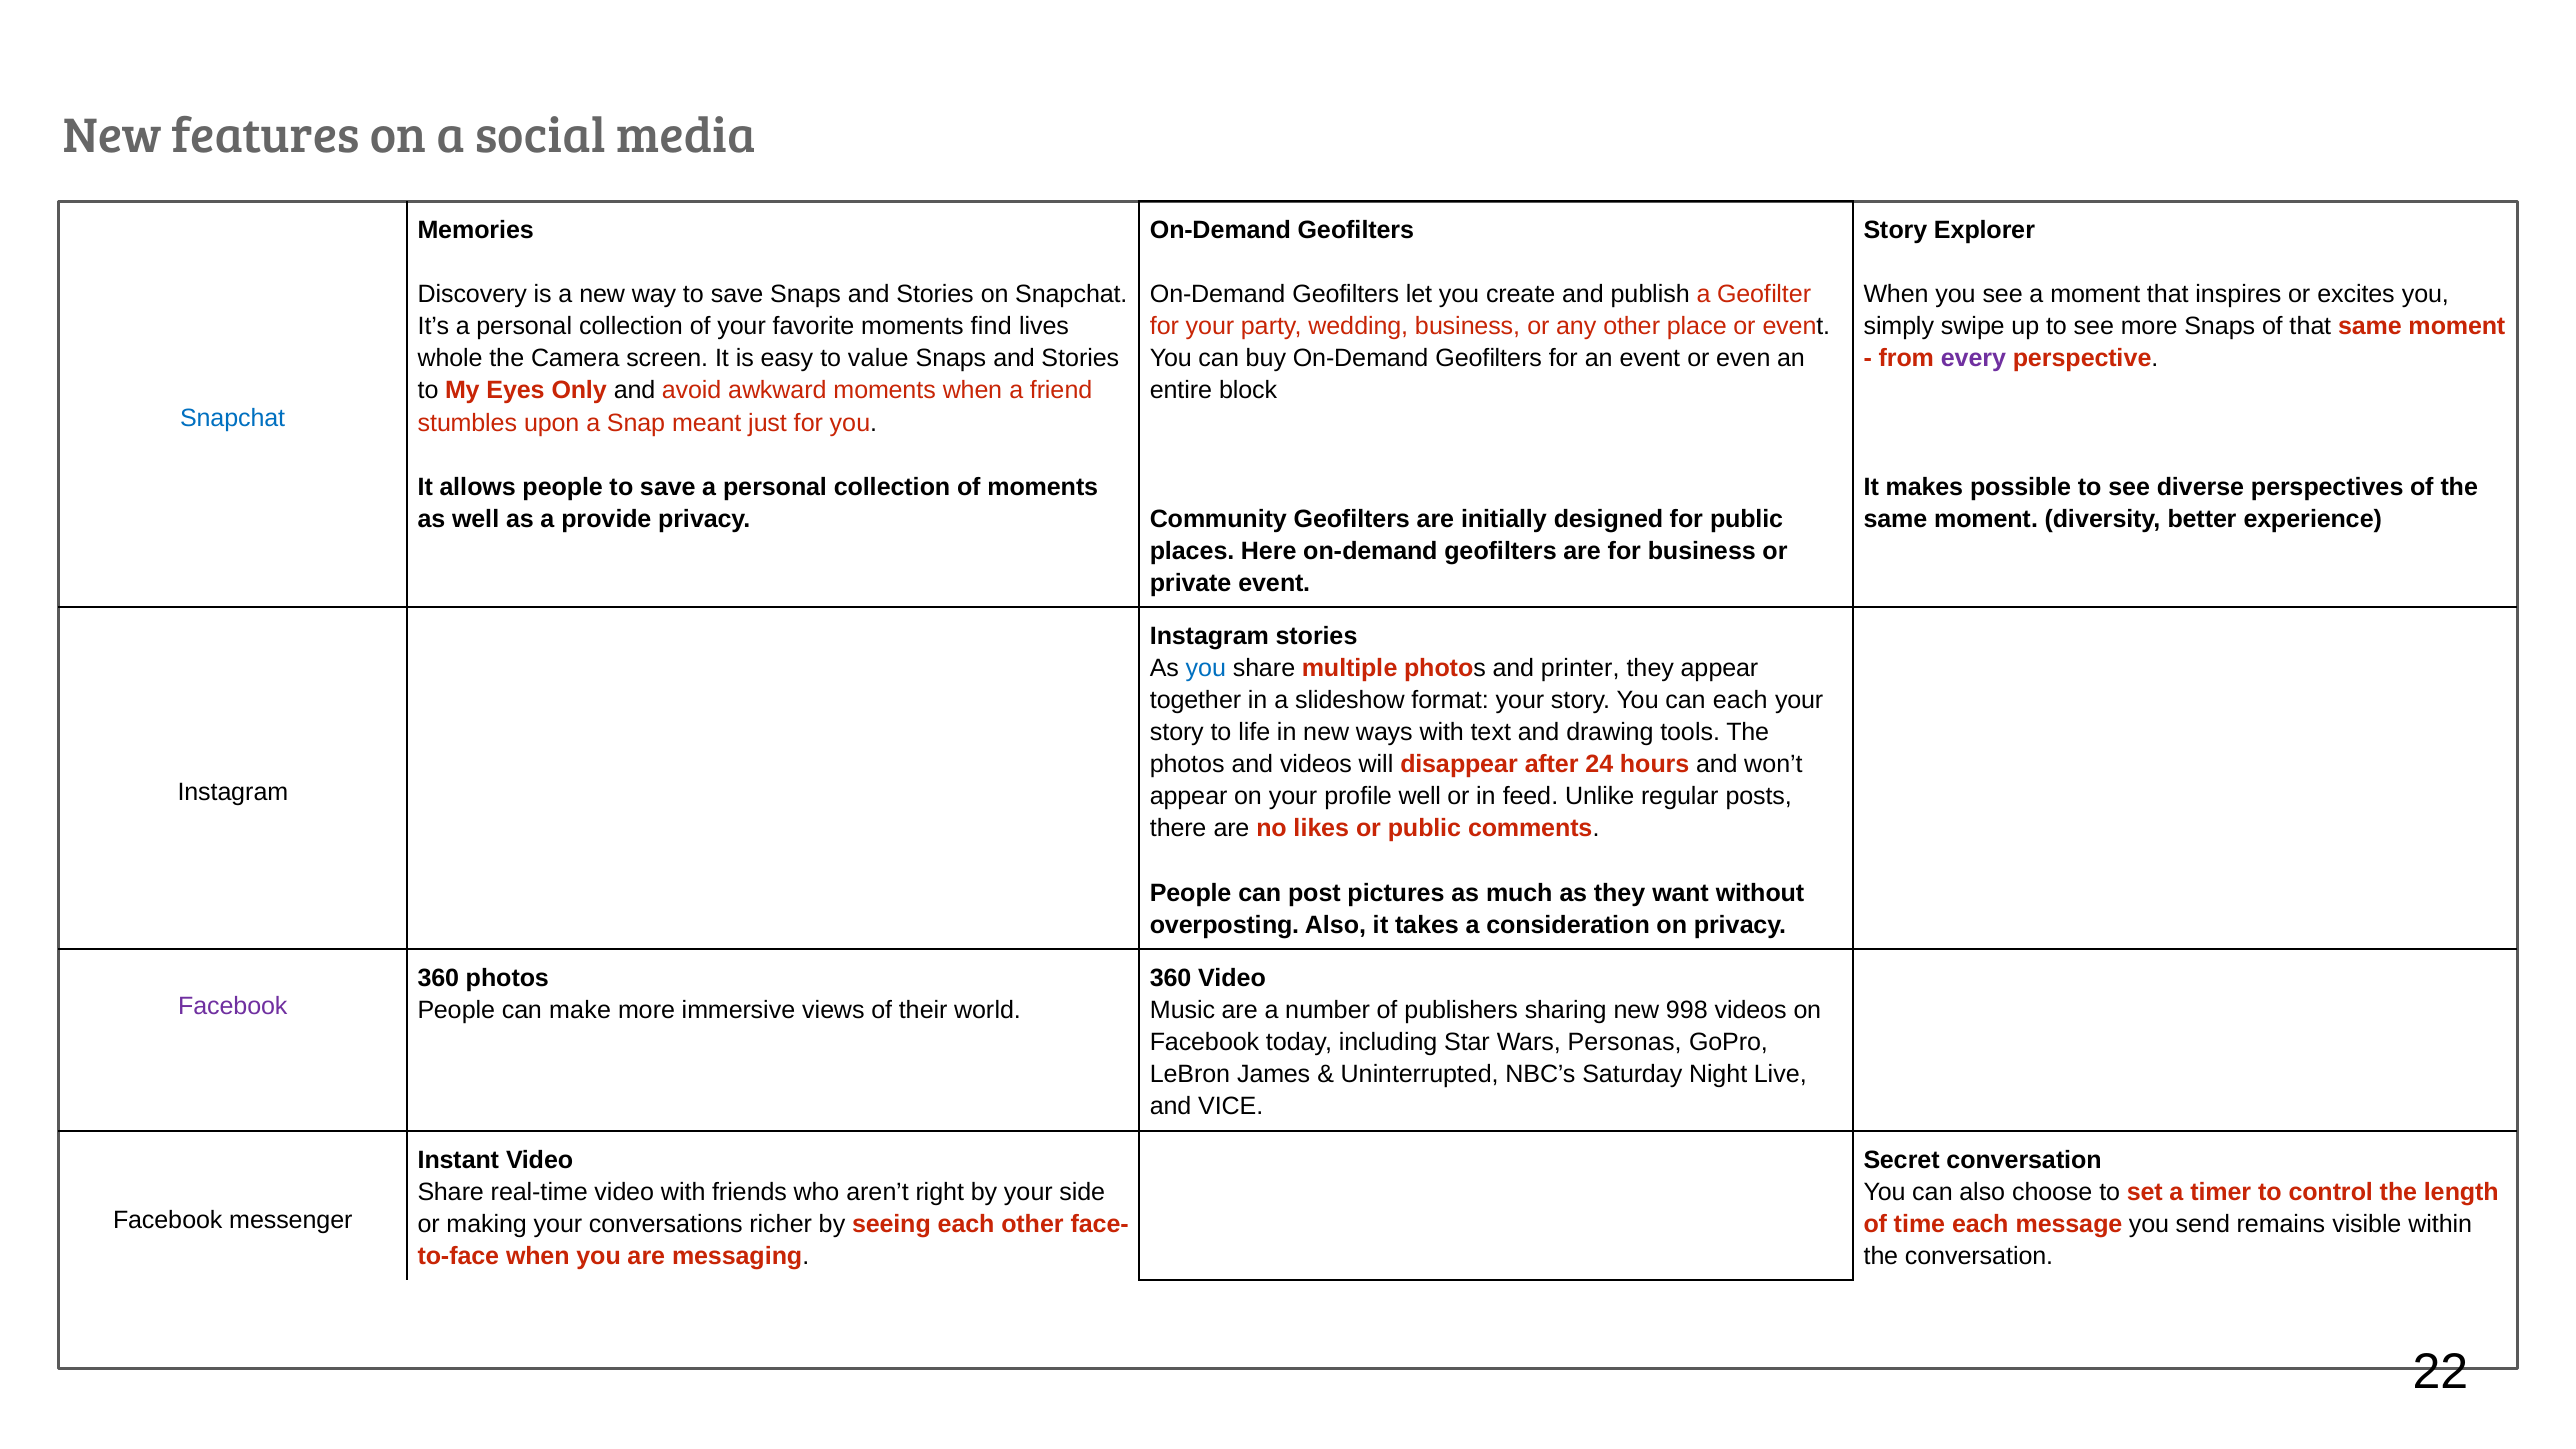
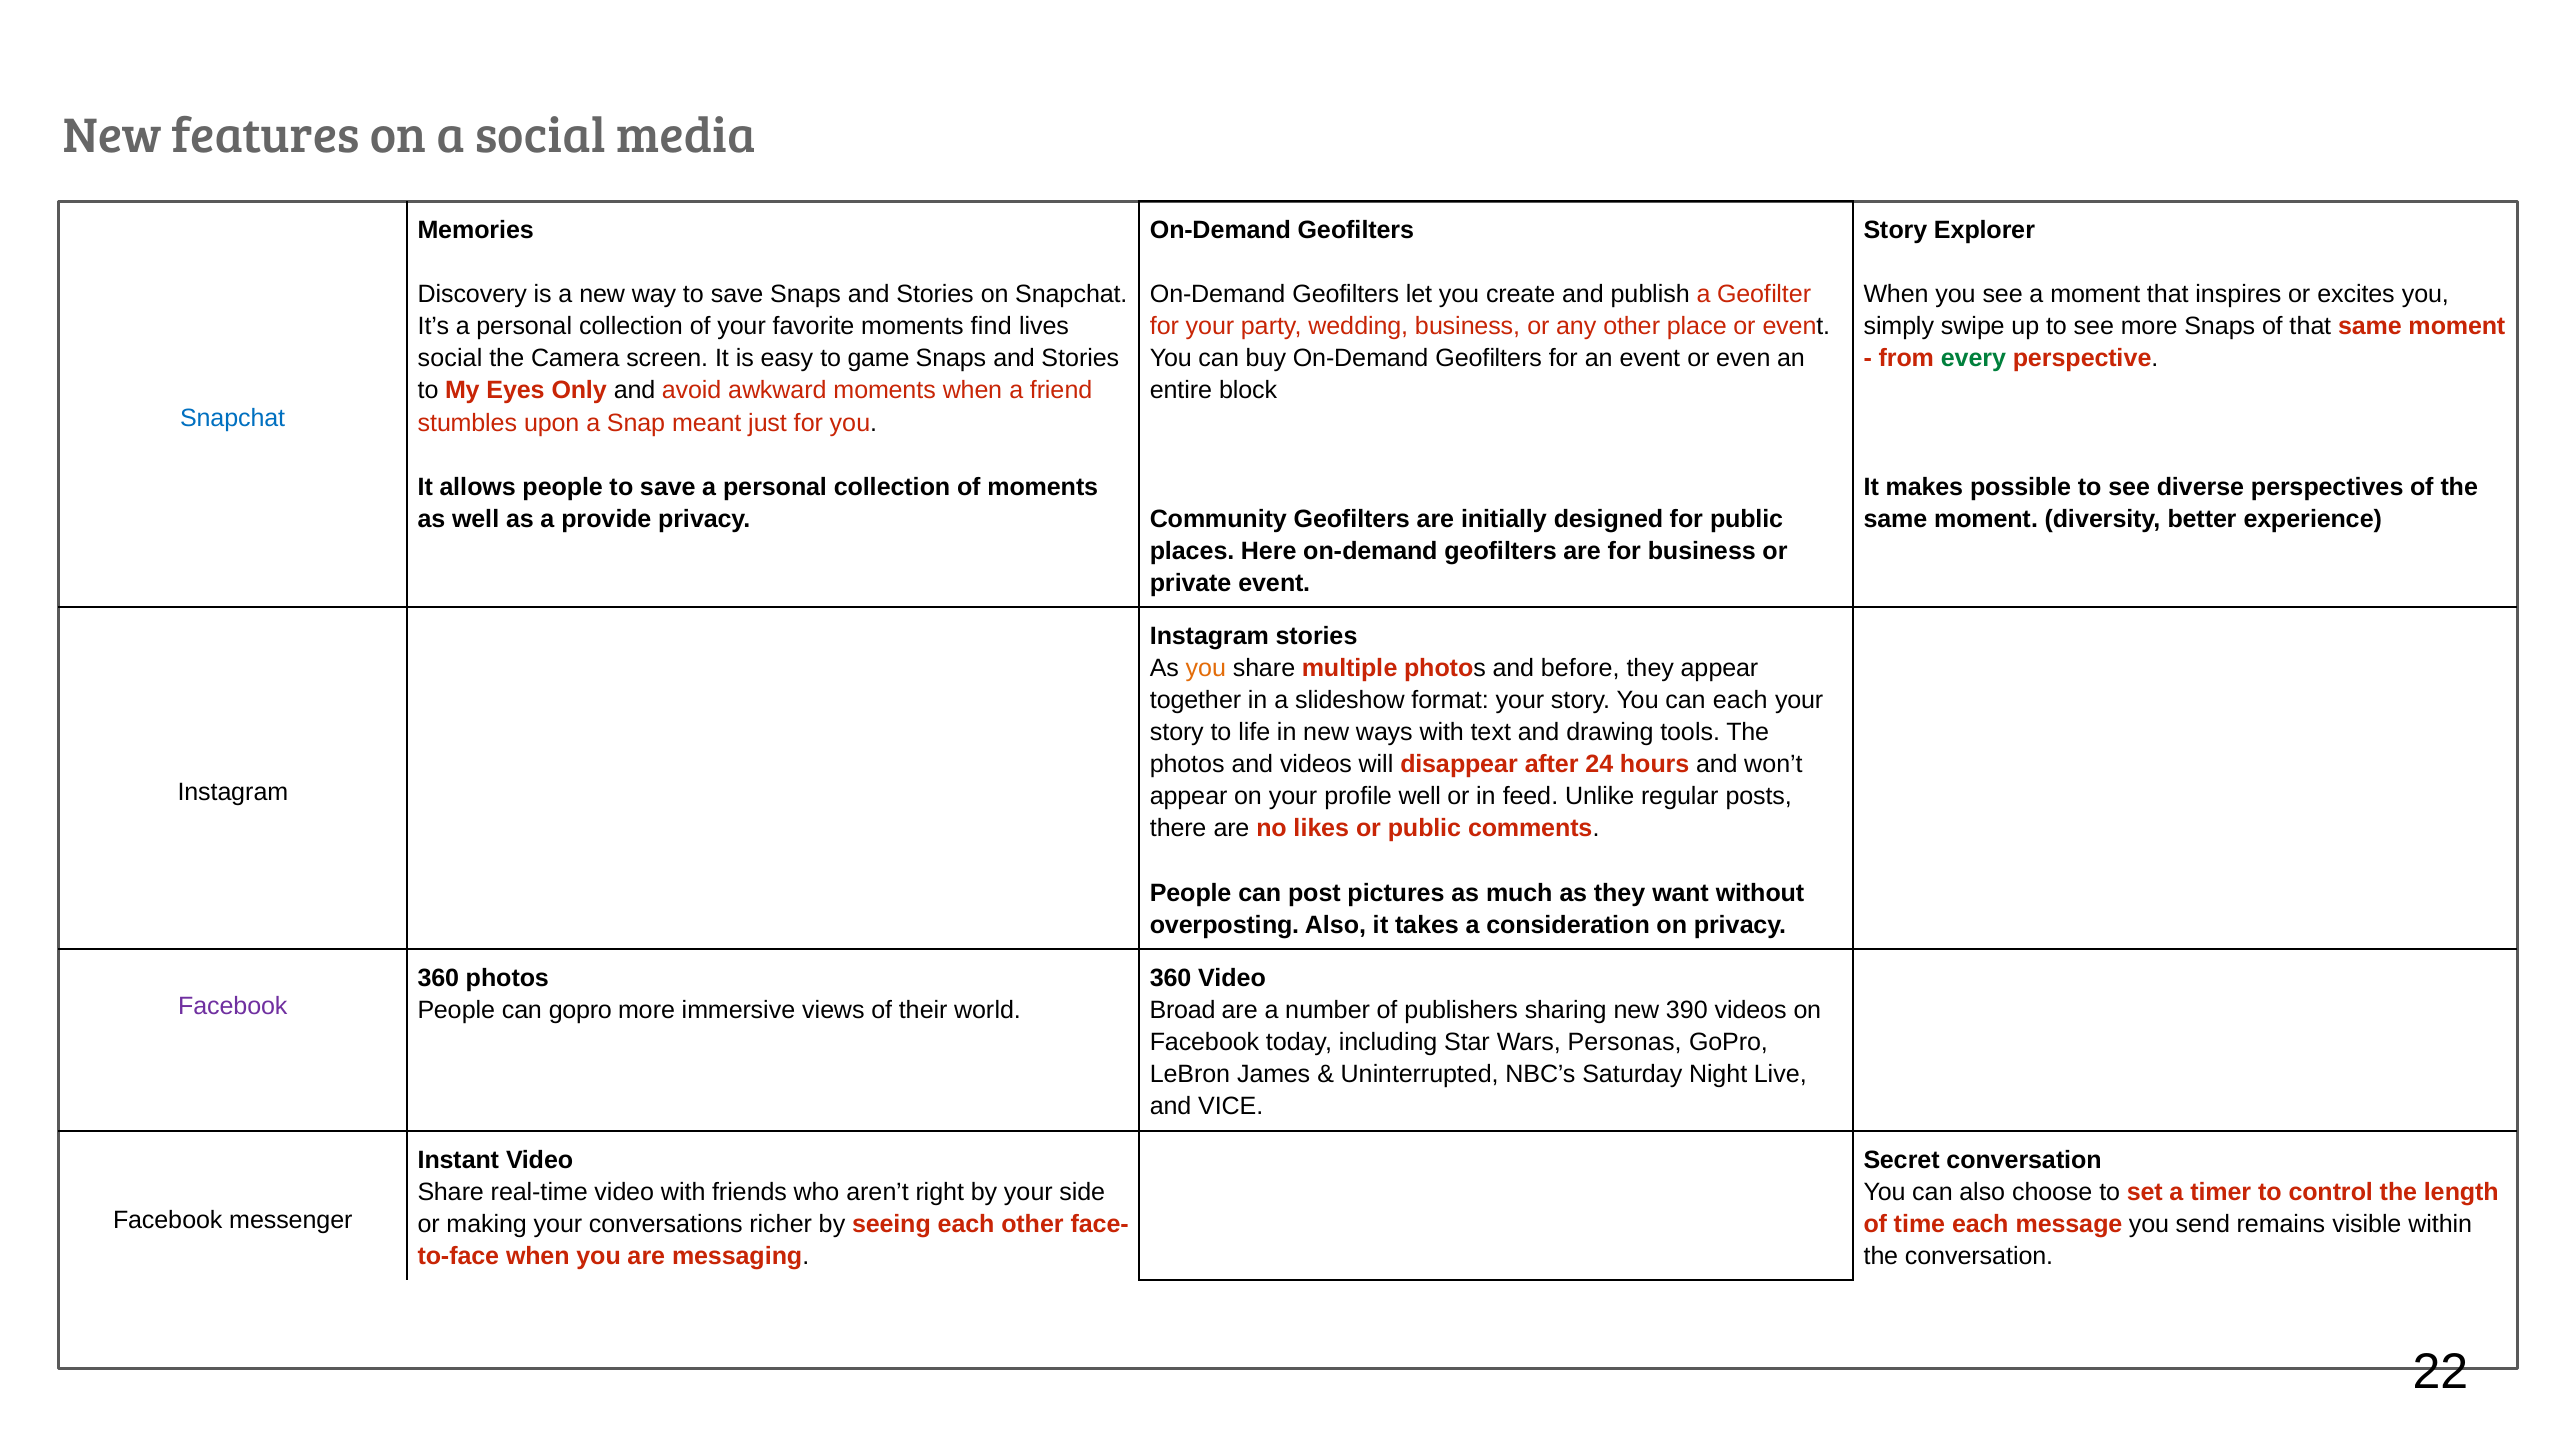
whole: whole -> social (450, 359)
value: value -> game (878, 359)
every colour: purple -> green (1973, 359)
you colour: blue -> orange (1206, 668)
printer: printer -> before (1580, 668)
can make: make -> gopro (580, 1010)
Music: Music -> Broad (1183, 1010)
998: 998 -> 390 (1687, 1010)
